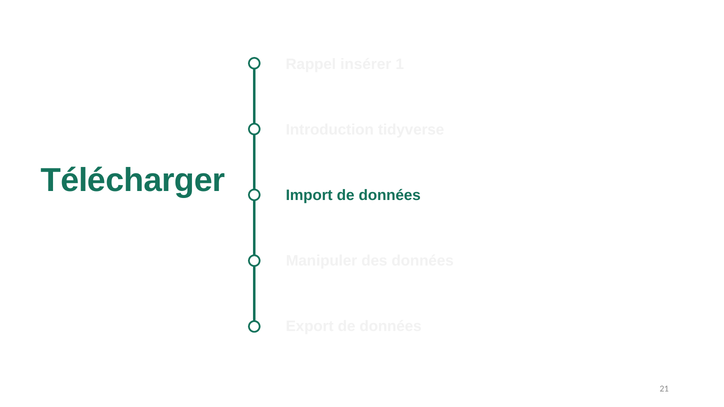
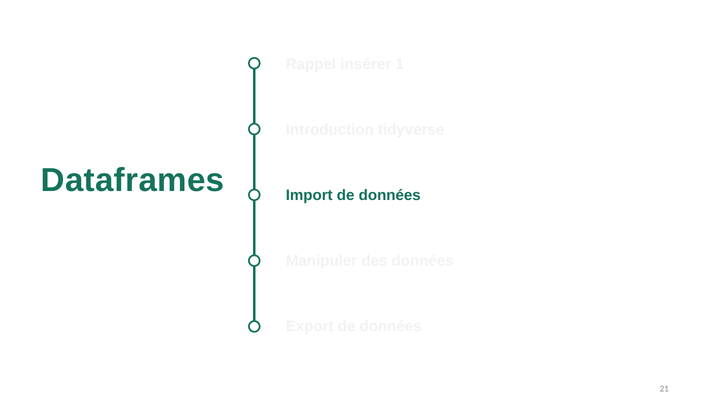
Télécharger: Télécharger -> Dataframes (133, 181)
